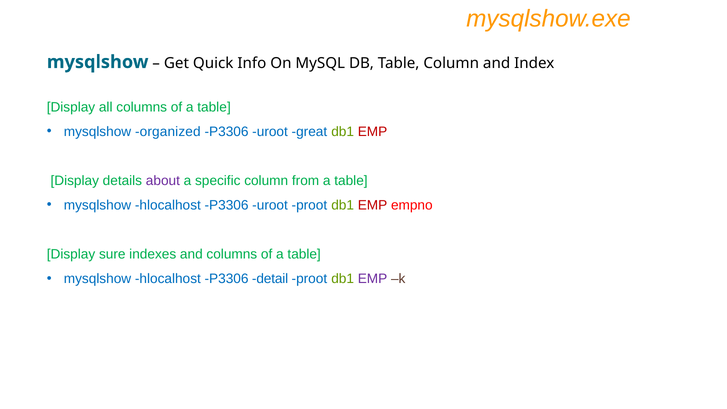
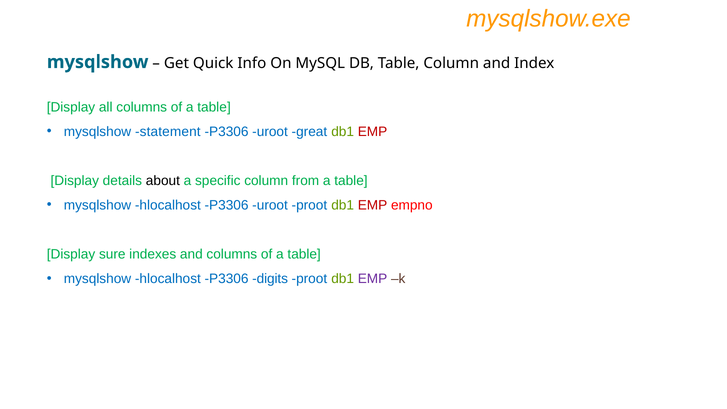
organized: organized -> statement (168, 132)
about colour: purple -> black (163, 181)
detail: detail -> digits (270, 279)
